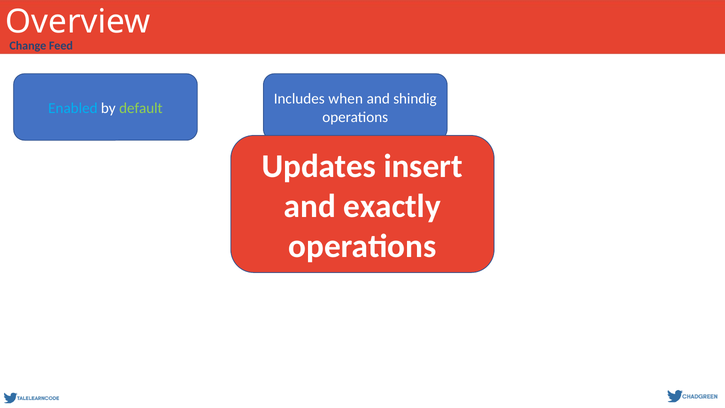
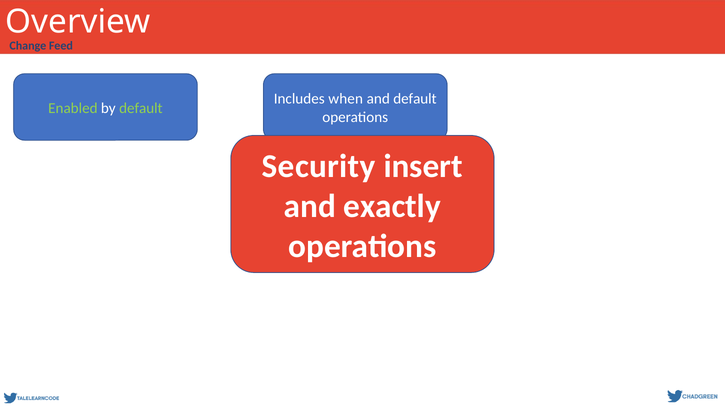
and shindig: shindig -> default (415, 99)
Enabled colour: light blue -> light green (73, 108)
Updates: Updates -> Security (319, 166)
